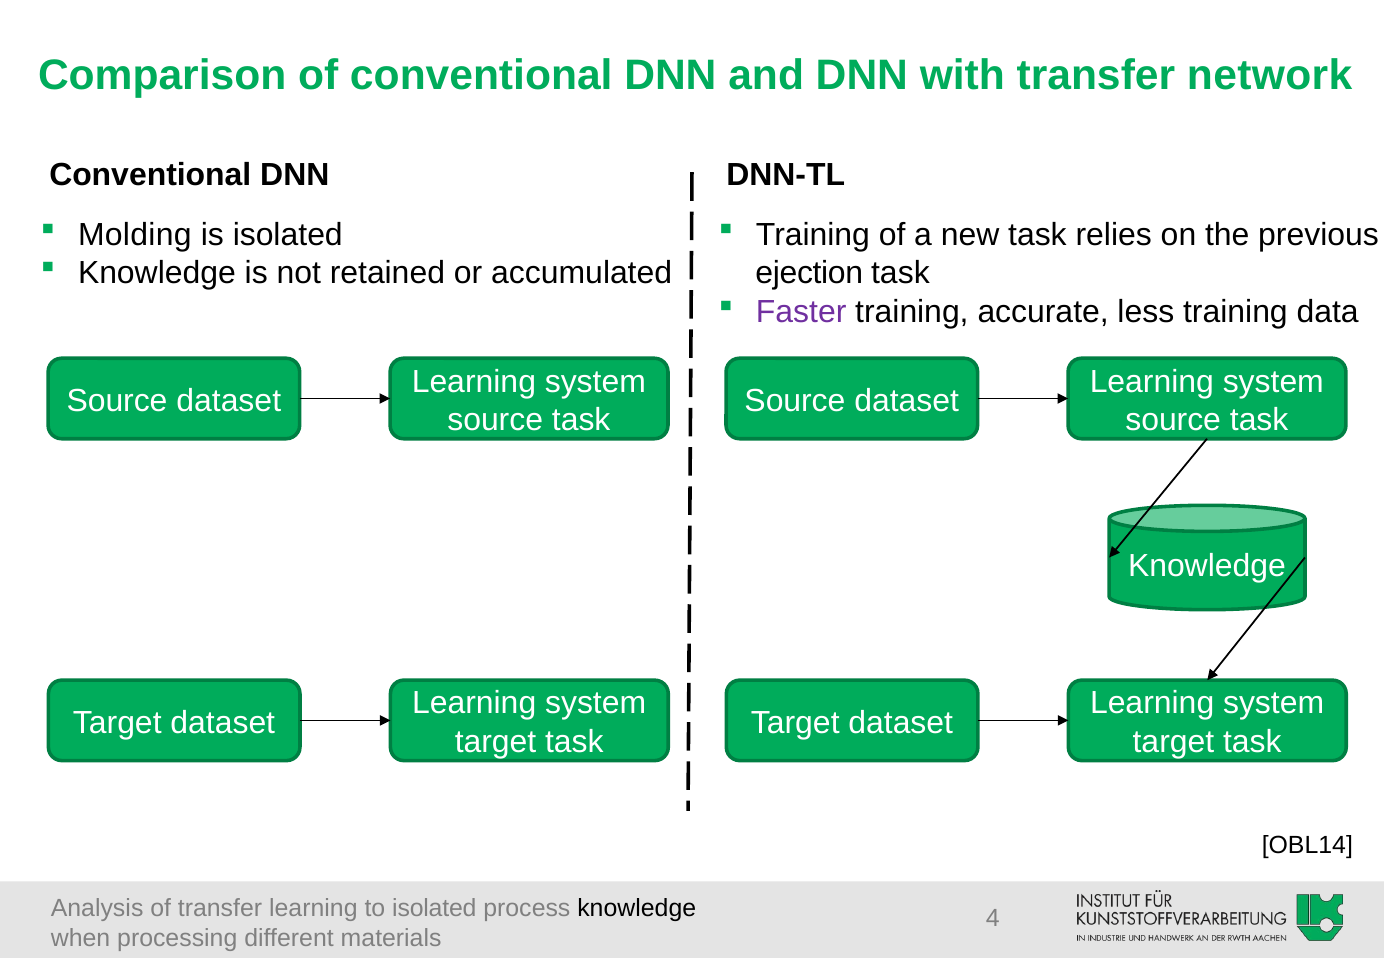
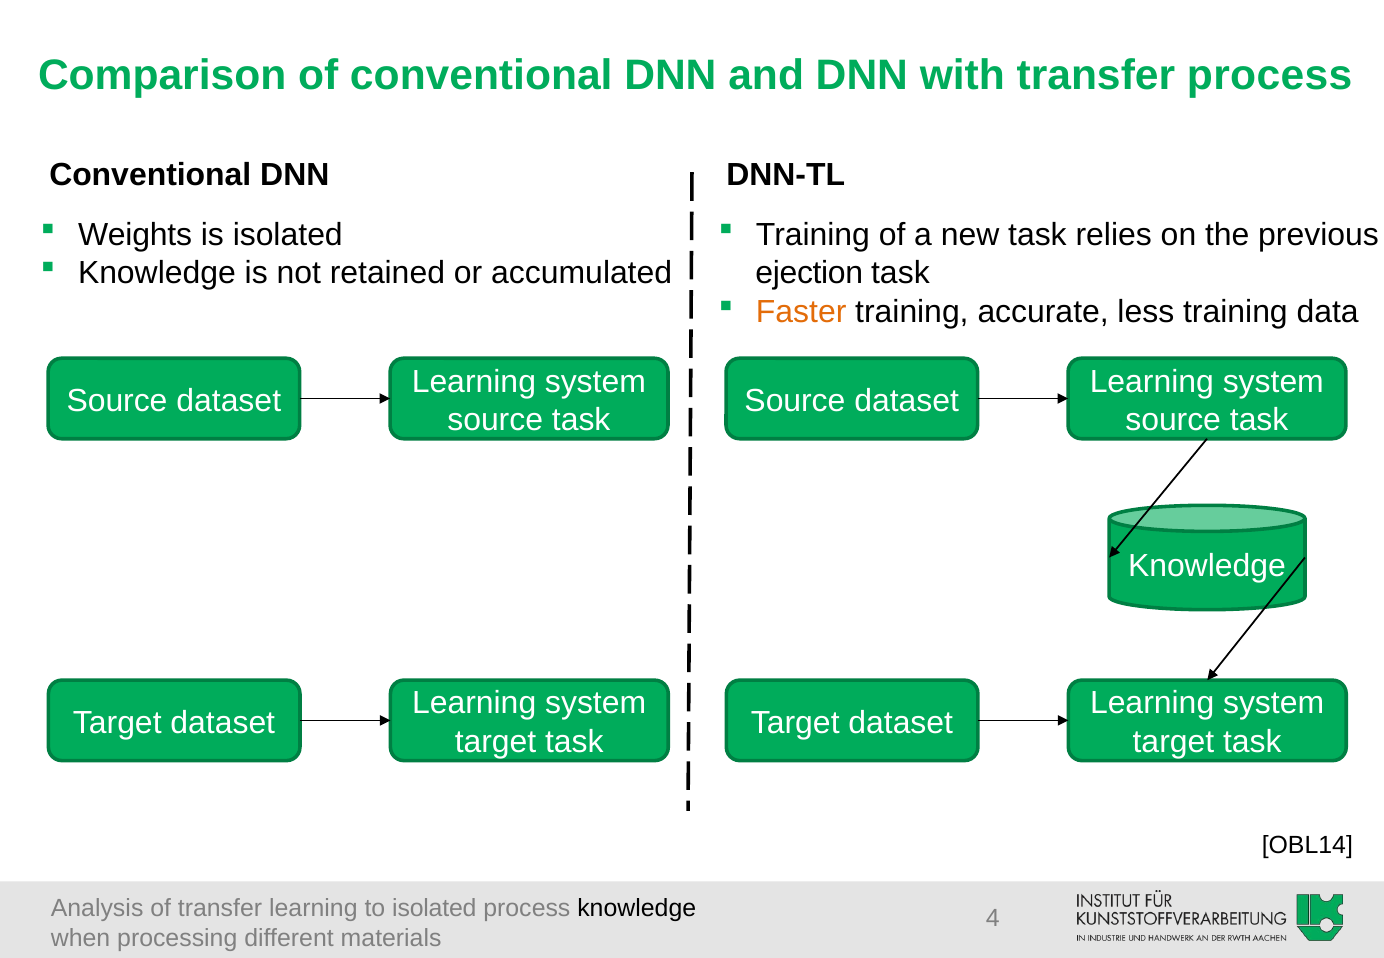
transfer network: network -> process (1270, 75)
Molding: Molding -> Weights (135, 235)
Faster colour: purple -> orange (801, 312)
